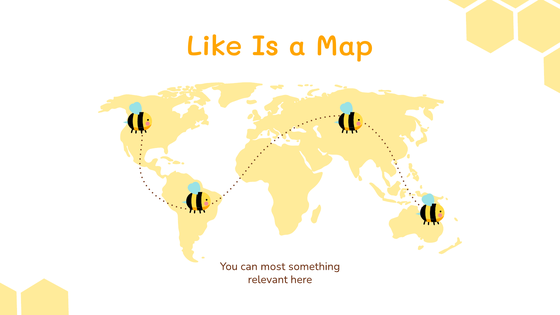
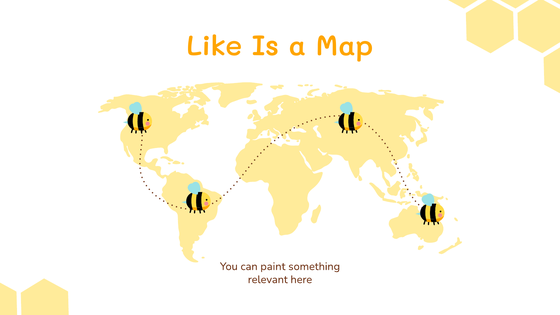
most: most -> paint (273, 266)
